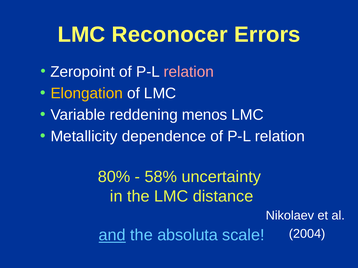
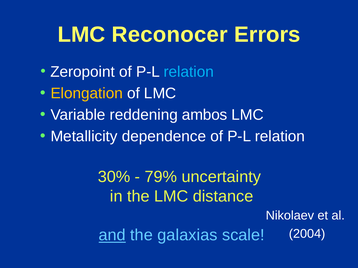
relation colour: pink -> light blue (189, 72)
menos: menos -> ambos (205, 115)
80%: 80% -> 30% (114, 177)
58%: 58% -> 79% (161, 177)
absoluta: absoluta -> galaxias (187, 236)
